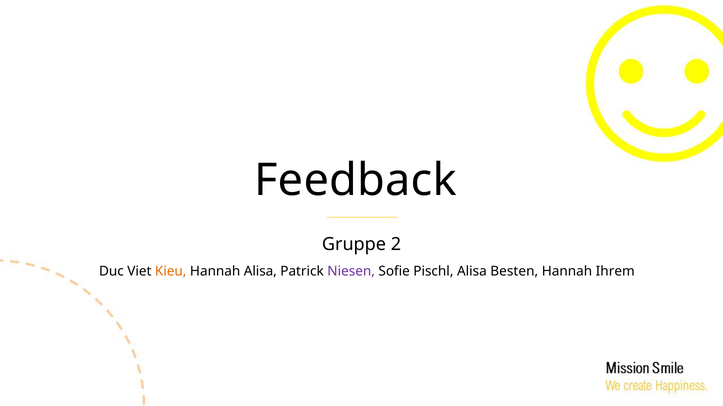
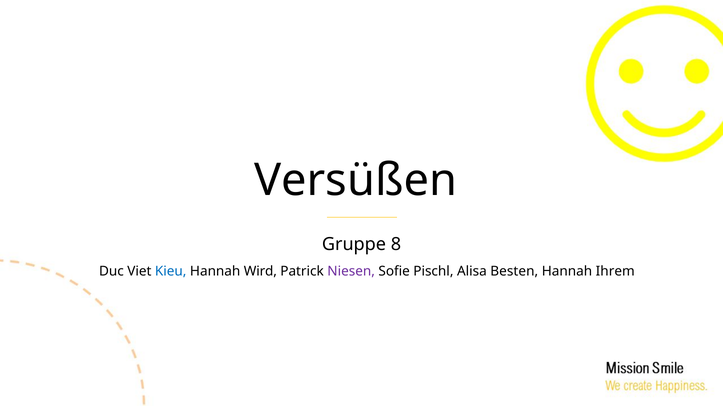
Feedback: Feedback -> Versüßen (356, 181)
2: 2 -> 8 (396, 245)
Kieu colour: orange -> blue (171, 272)
Hannah Alisa: Alisa -> Wird (260, 272)
